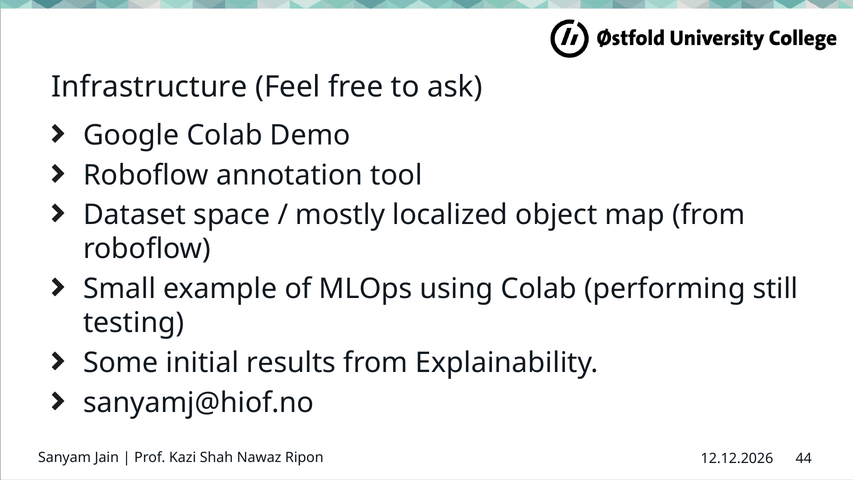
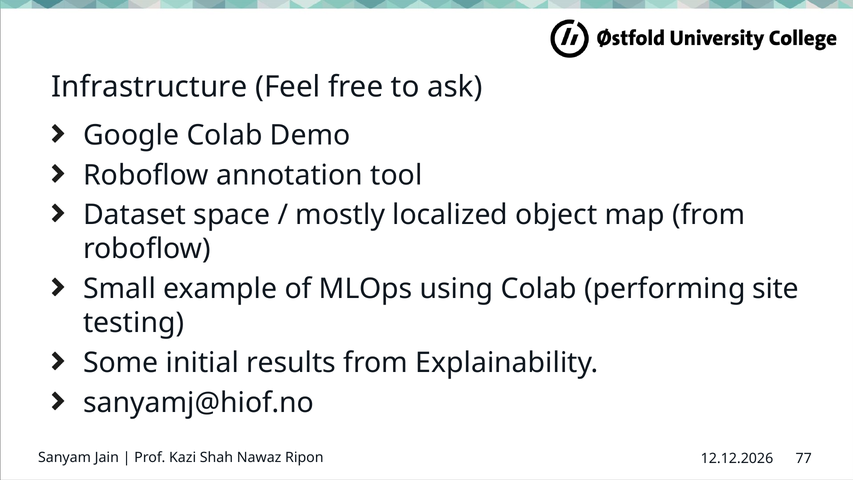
still: still -> site (776, 289)
44: 44 -> 77 (804, 458)
